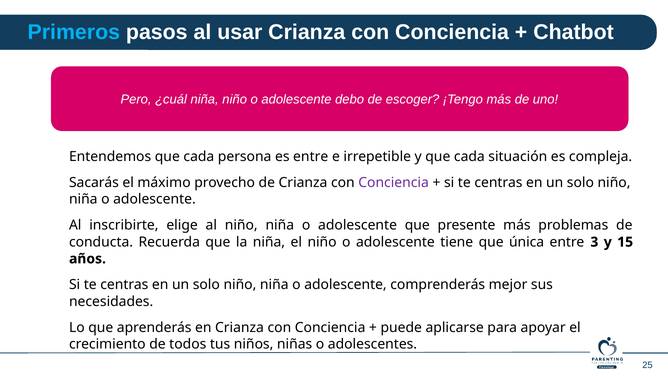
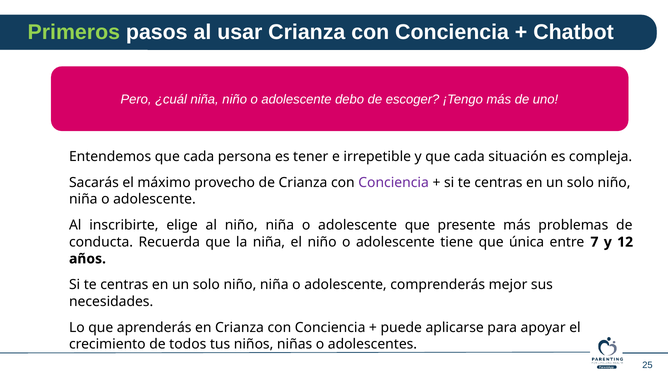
Primeros colour: light blue -> light green (74, 32)
es entre: entre -> tener (311, 157)
3: 3 -> 7 (594, 242)
15: 15 -> 12 (625, 242)
